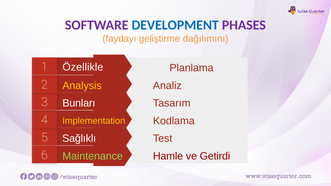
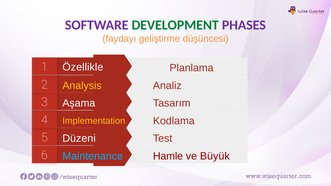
DEVELOPMENT colour: blue -> green (175, 25)
dağılımını: dağılımını -> düşüncesi (206, 39)
Bunları: Bunları -> Aşama (79, 103)
Sağlıklı: Sağlıklı -> Düzeni (79, 139)
Getirdi: Getirdi -> Büyük (215, 156)
Maintenance colour: light green -> light blue (93, 156)
